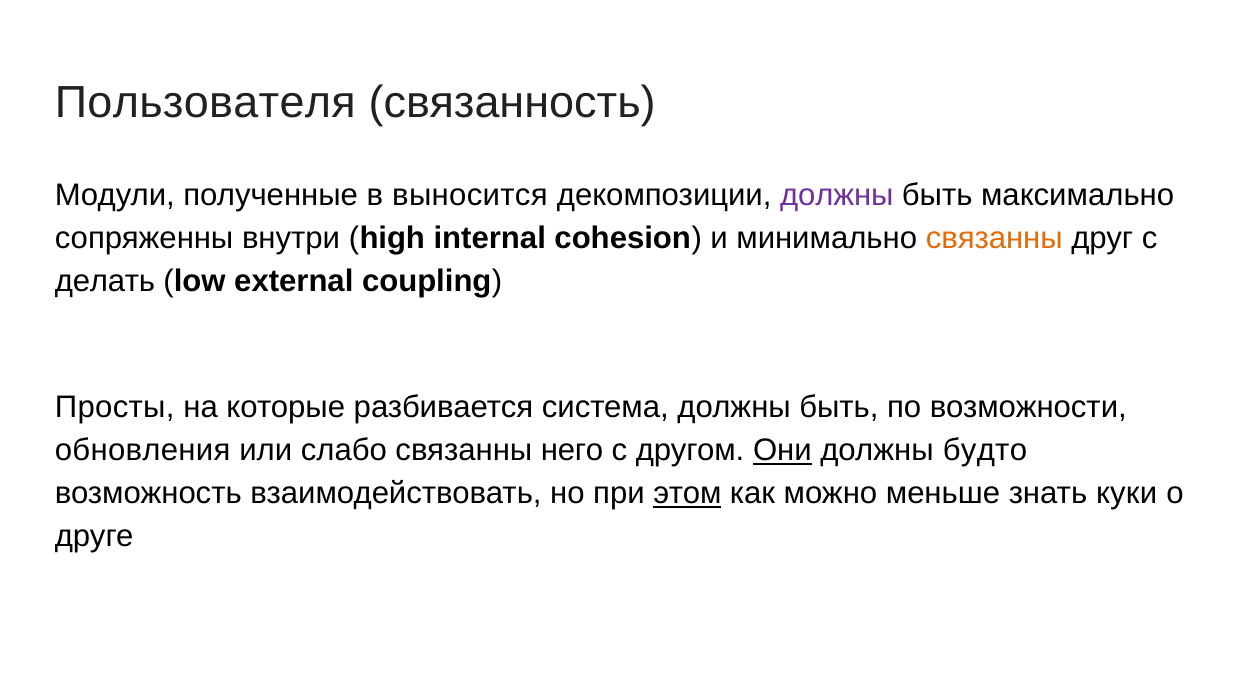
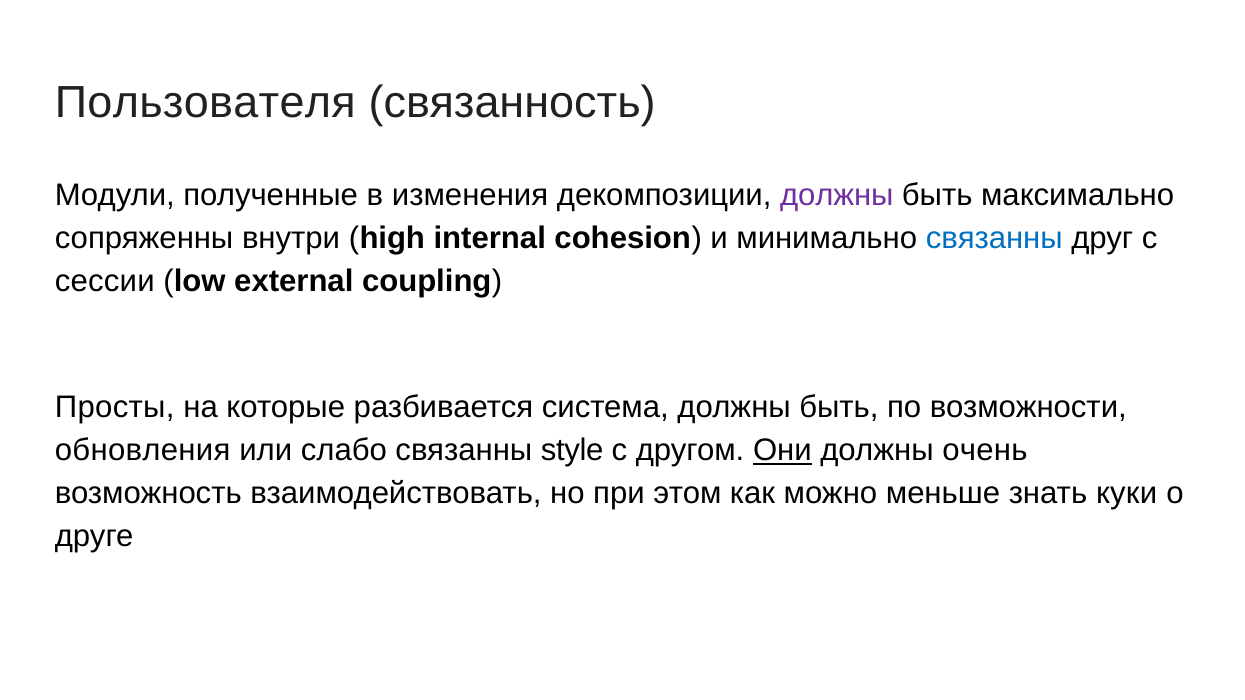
выносится: выносится -> изменения (470, 196)
связанны colour: orange -> blue (994, 239)
делать: делать -> сессии (105, 282)
него: него -> style (572, 451)
будто: будто -> очень (985, 451)
этом underline: present -> none (687, 493)
